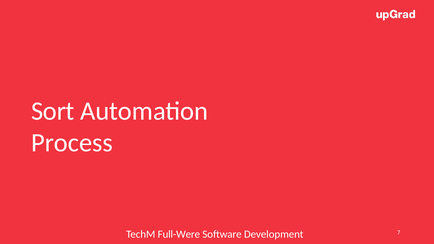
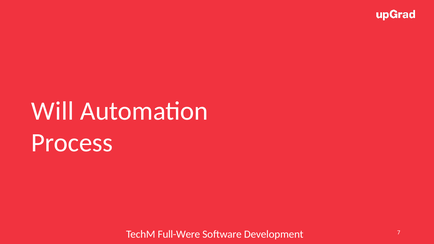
Sort: Sort -> Will (53, 111)
